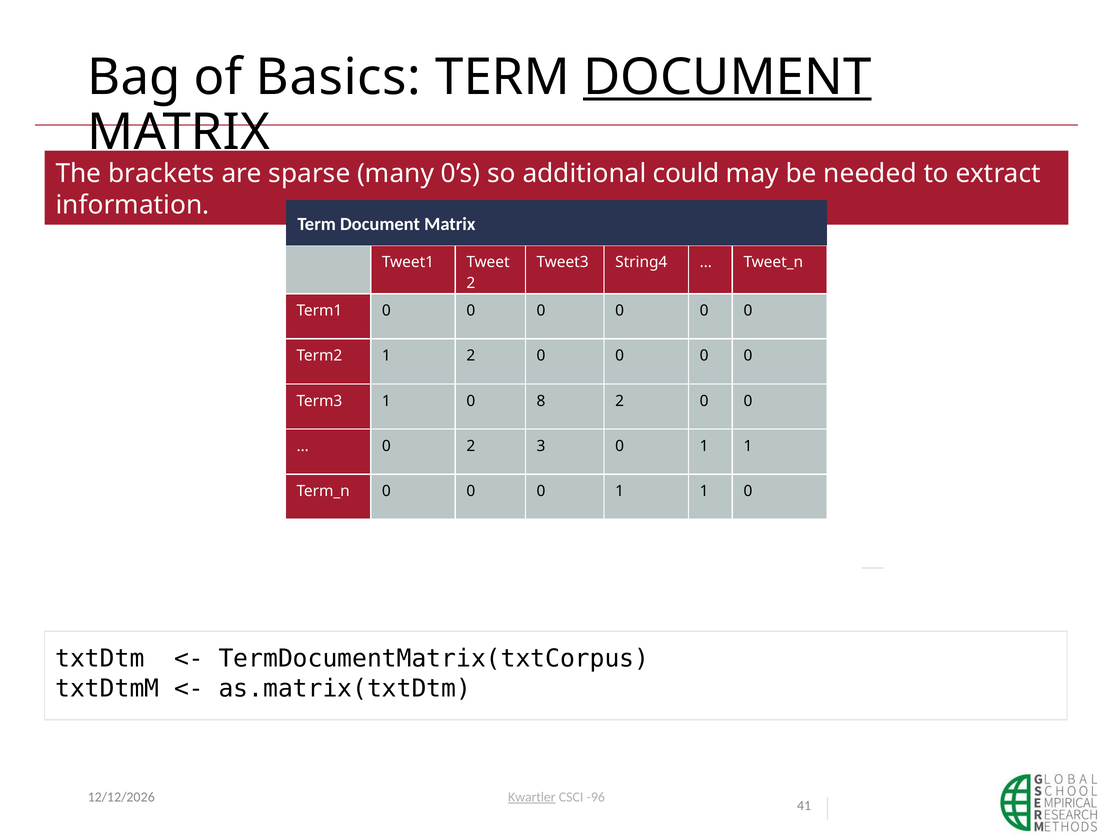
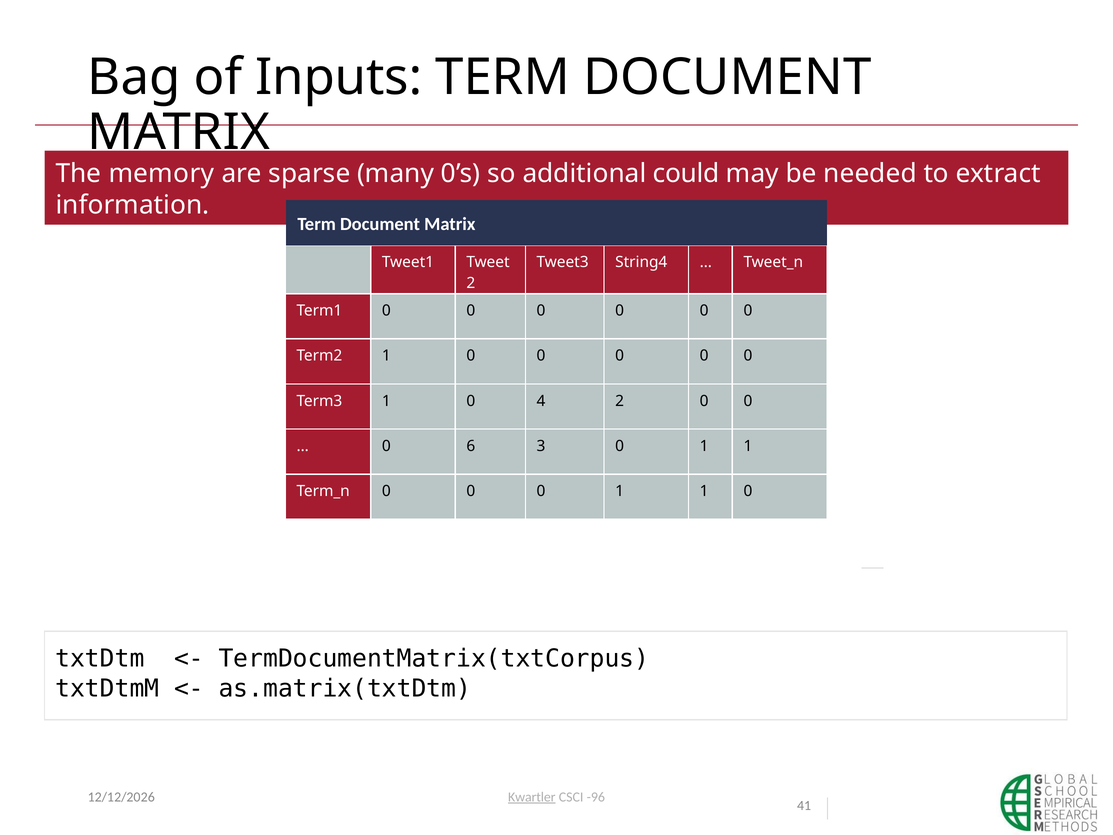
Basics: Basics -> Inputs (339, 77)
DOCUMENT underline: present -> none (727, 77)
brackets: brackets -> memory (161, 174)
Term2 1 2: 2 -> 0 (471, 356)
8: 8 -> 4 (541, 401)
0 2: 2 -> 6 (471, 446)
